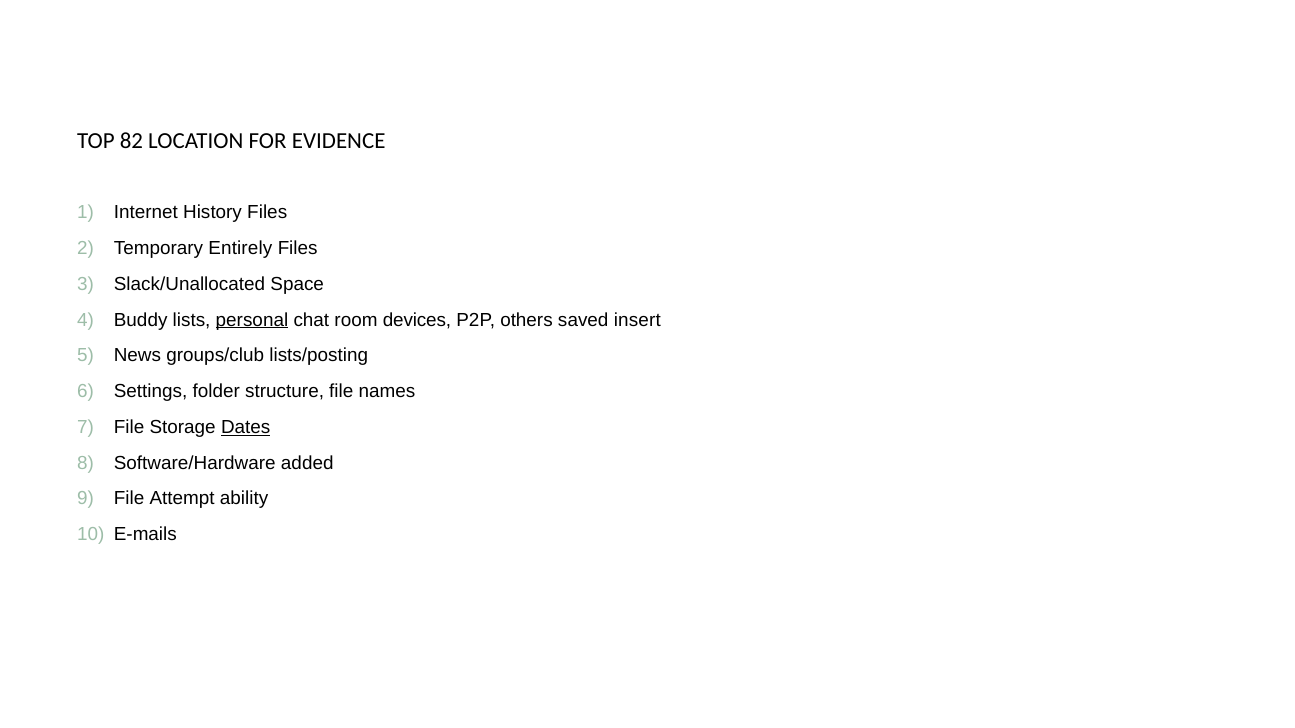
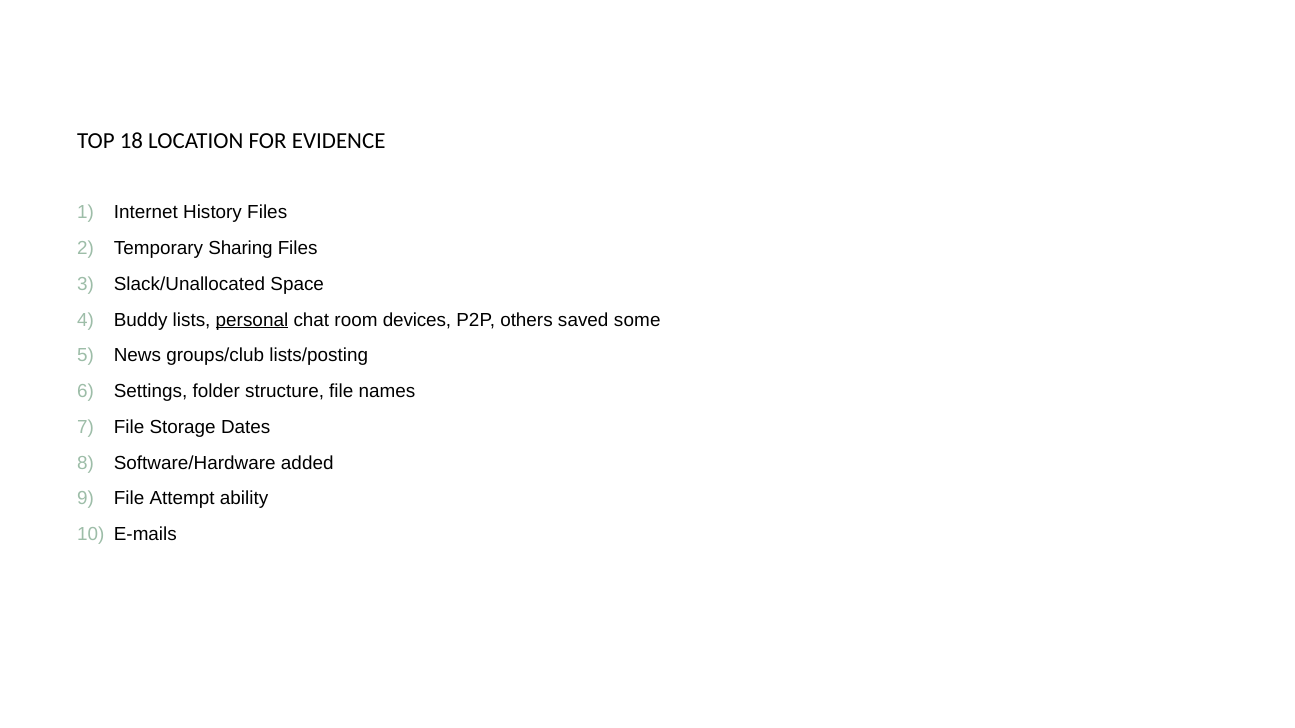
82: 82 -> 18 (131, 141)
Entirely: Entirely -> Sharing (241, 248)
insert: insert -> some (637, 320)
Dates underline: present -> none (246, 427)
